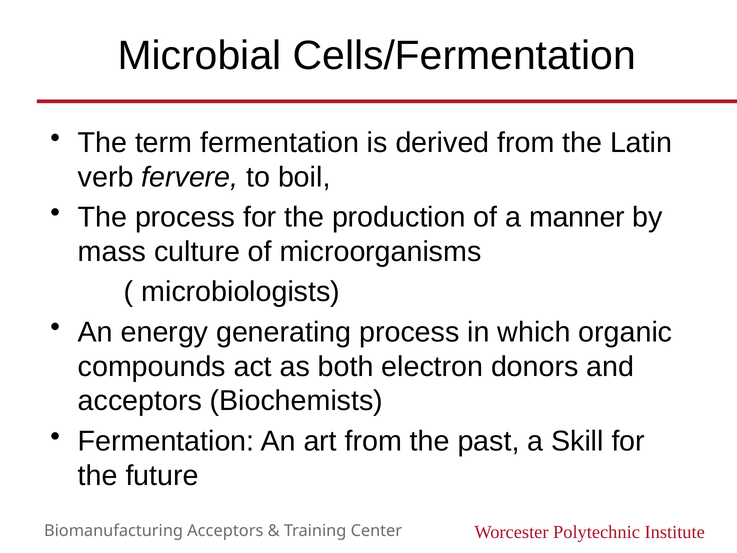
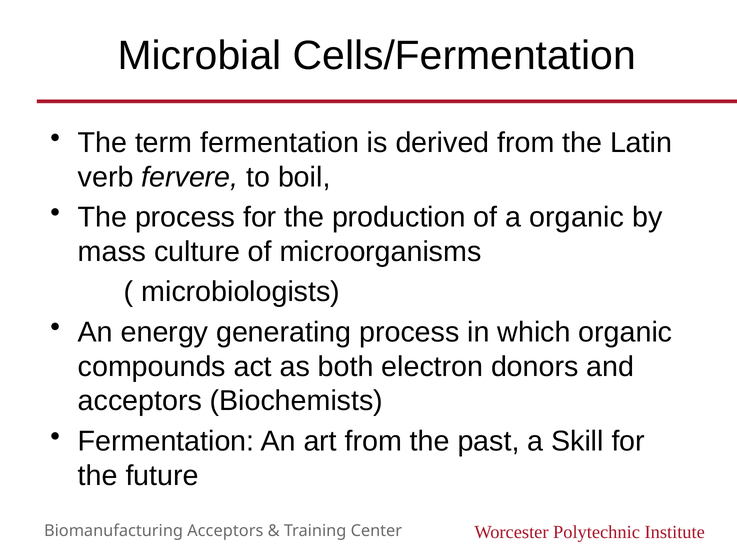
a manner: manner -> organic (577, 217)
